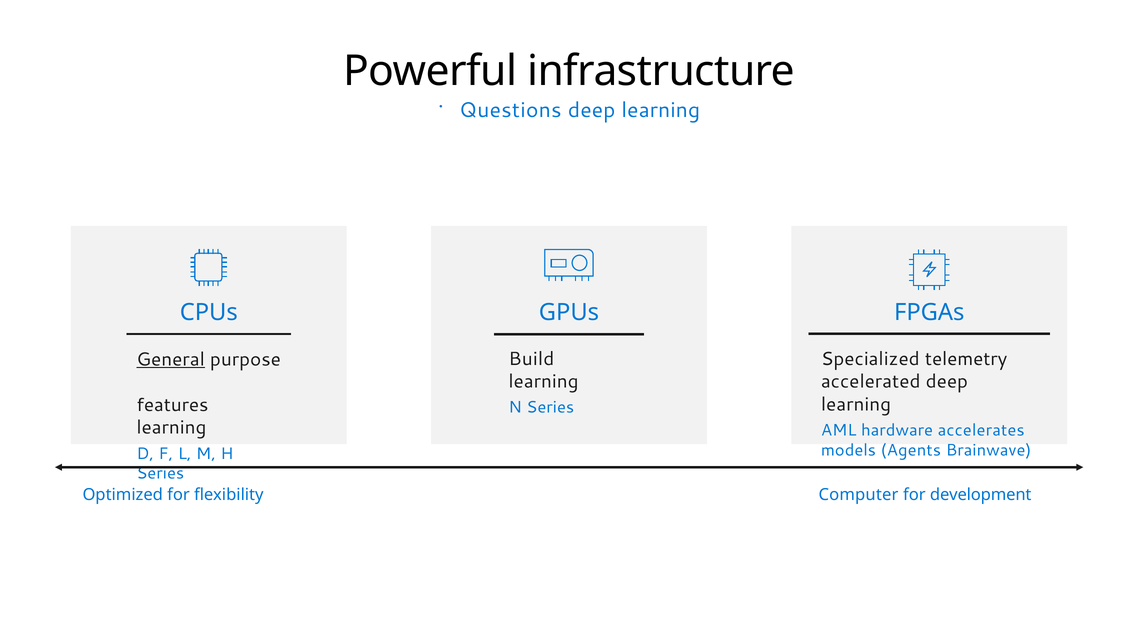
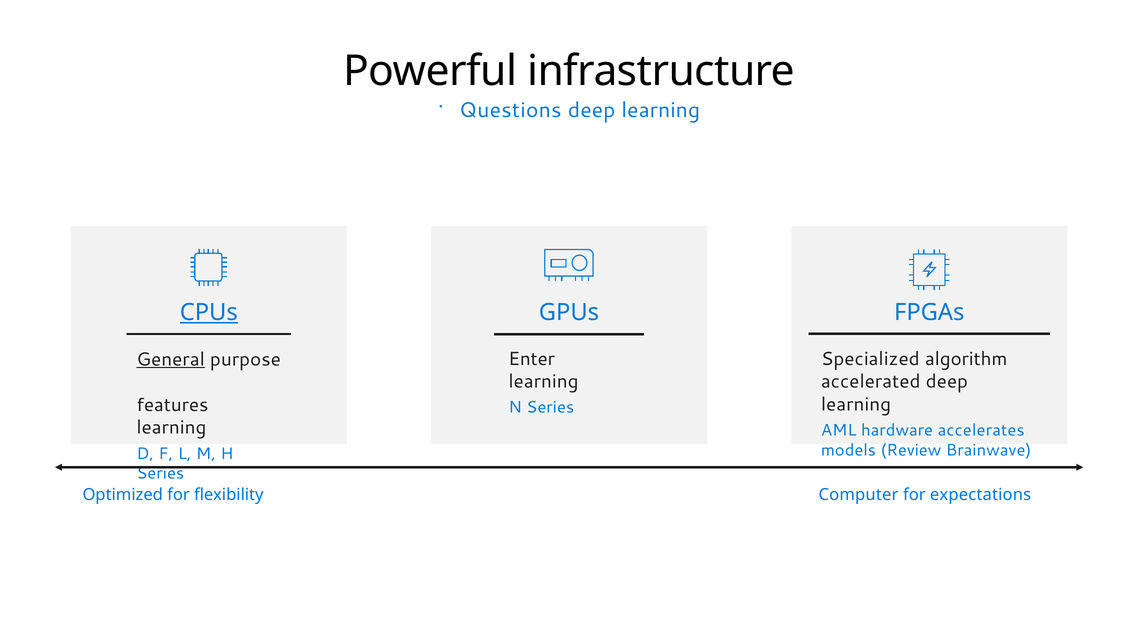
CPUs underline: none -> present (209, 313)
Build: Build -> Enter (532, 359)
telemetry: telemetry -> algorithm (966, 359)
Agents: Agents -> Review (911, 450)
development: development -> expectations (981, 495)
